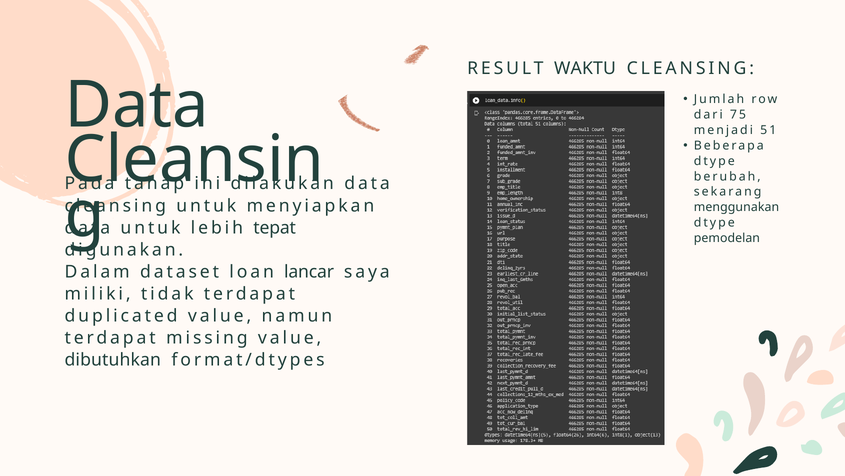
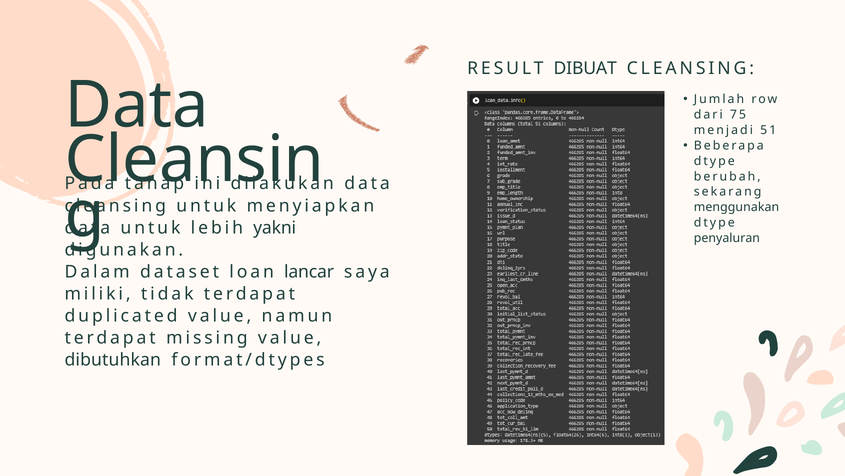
WAKTU: WAKTU -> DIBUAT (585, 69)
tepat: tepat -> yakni (275, 227)
pemodelan: pemodelan -> penyaluran (727, 238)
